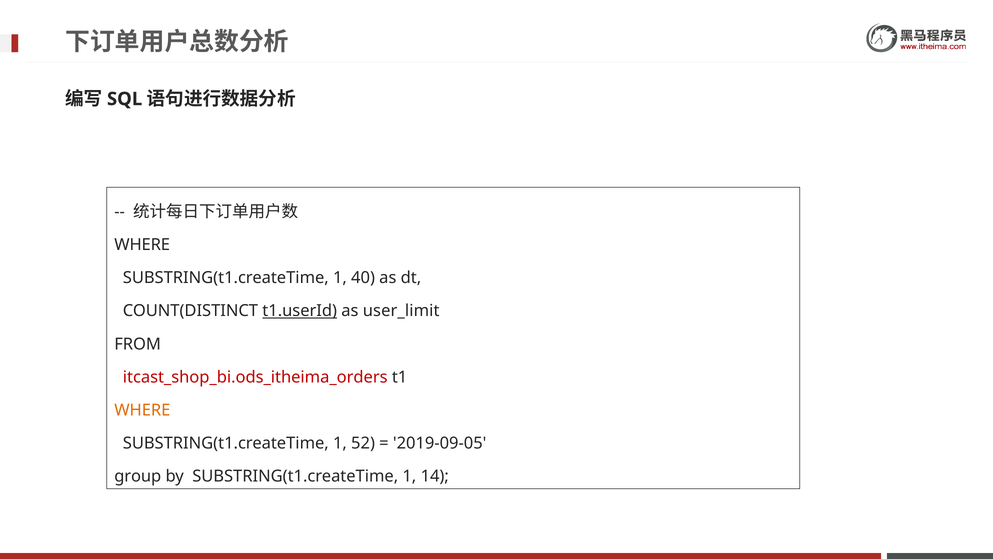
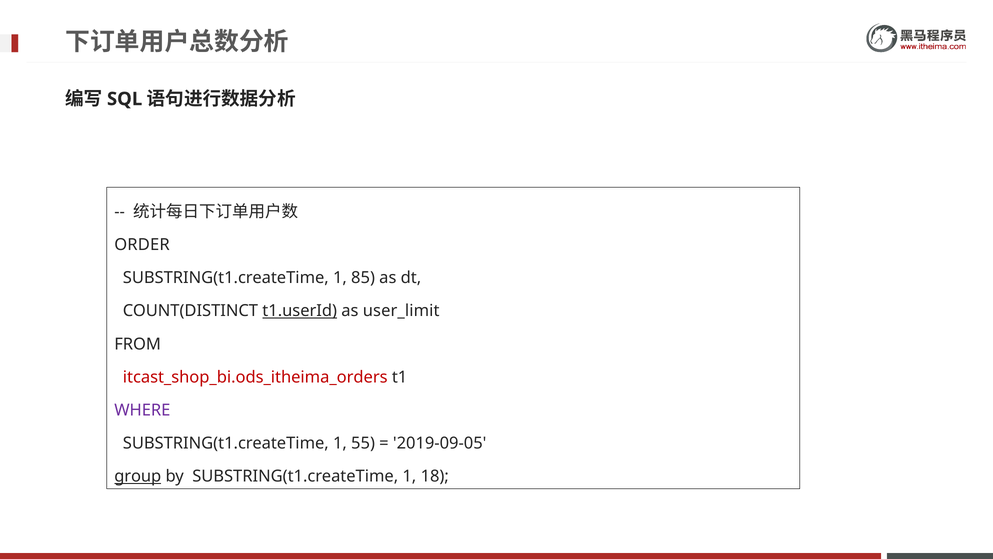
WHERE: WHERE -> ORDER (142, 245)
40: 40 -> 85 (363, 278)
WHERE colour: orange -> purple (142, 410)
52: 52 -> 55 (363, 443)
group underline: none -> present (138, 476)
14: 14 -> 18 (435, 476)
